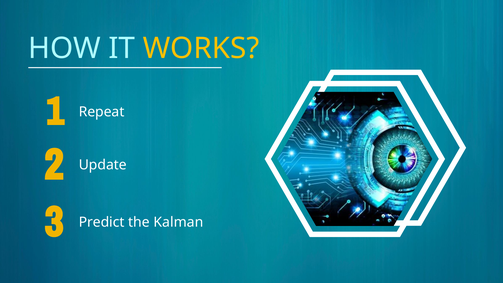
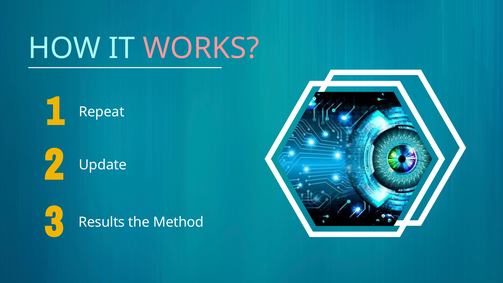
WORKS colour: yellow -> pink (201, 48)
Predict: Predict -> Results (102, 222)
Kalman: Kalman -> Method (179, 222)
